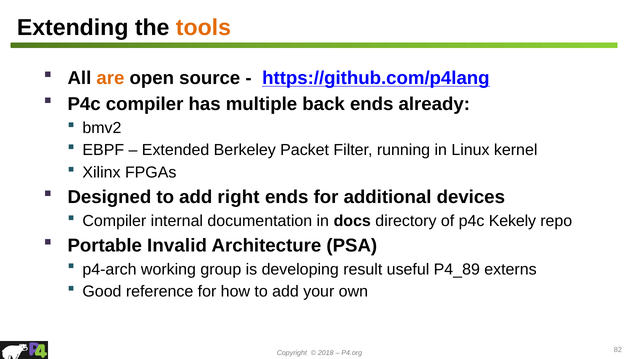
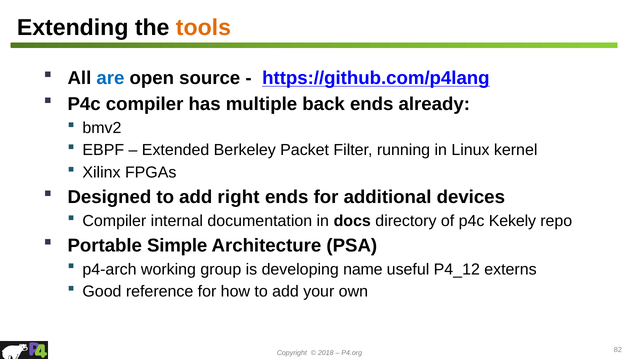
are colour: orange -> blue (110, 78)
Invalid: Invalid -> Simple (177, 246)
result: result -> name (363, 270)
P4_89: P4_89 -> P4_12 (457, 270)
